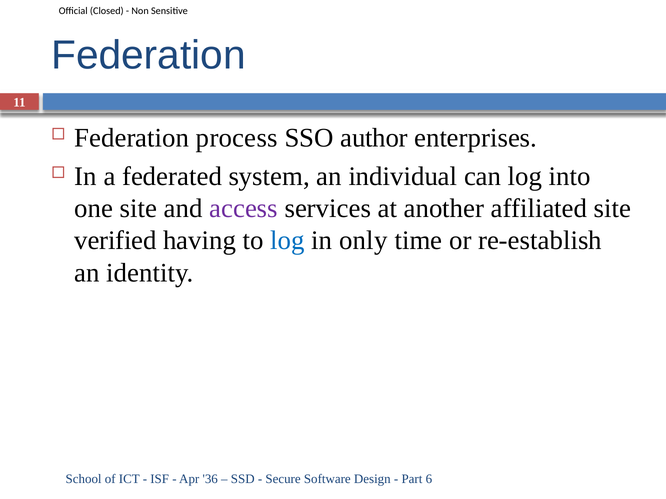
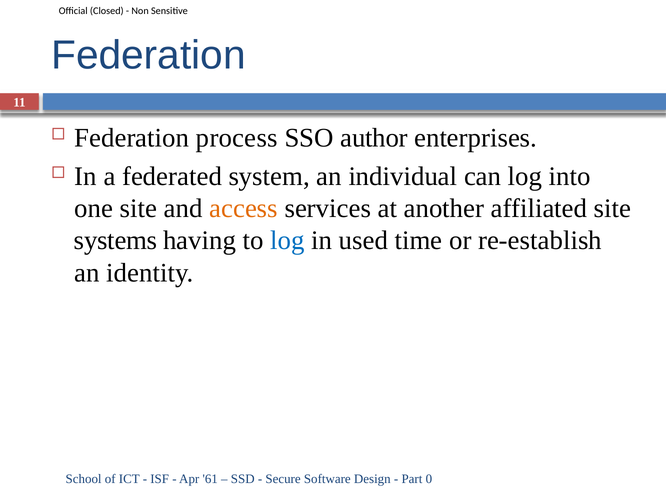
access colour: purple -> orange (244, 209)
verified: verified -> systems (116, 241)
only: only -> used (363, 241)
36: 36 -> 61 (210, 480)
6: 6 -> 0 (429, 480)
